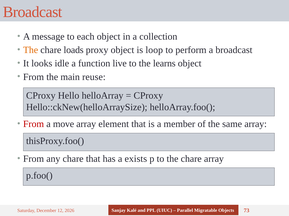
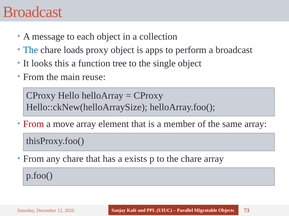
The colour: orange -> blue (31, 50)
loop: loop -> apps (154, 50)
idle: idle -> this (62, 64)
live: live -> tree (120, 64)
learns: learns -> single (164, 64)
